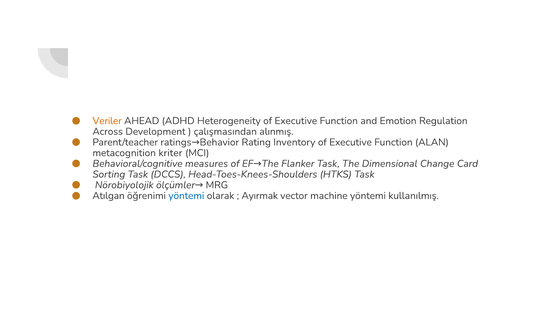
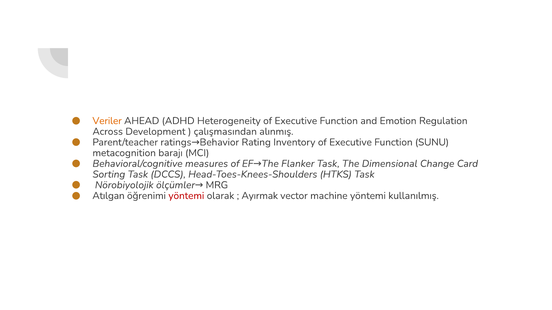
ALAN: ALAN -> SUNU (432, 142)
kriter: kriter -> barajı (171, 153)
yöntemi colour: blue -> red (186, 196)
